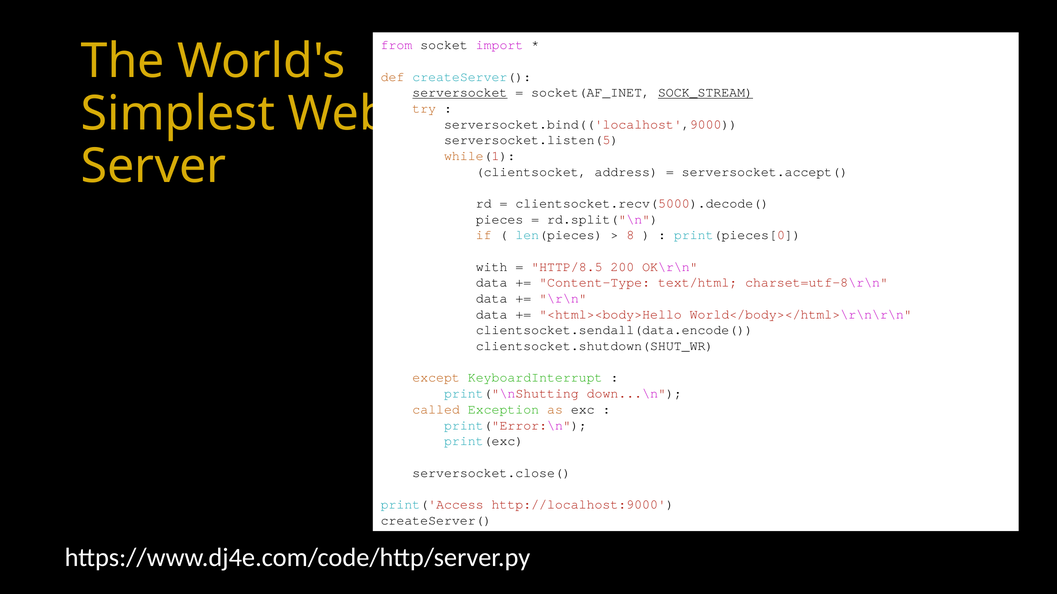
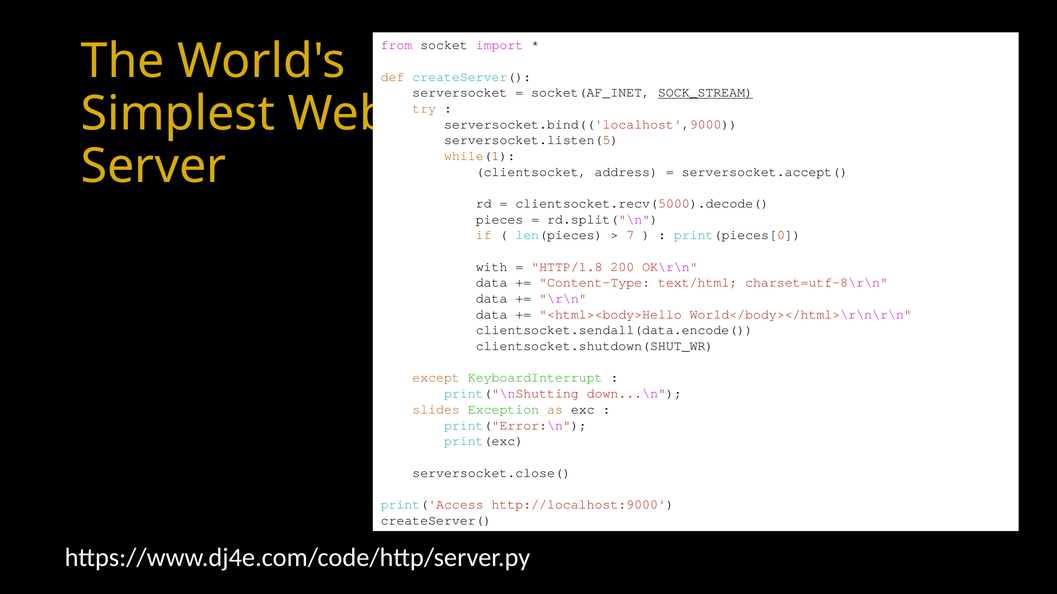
serversocket underline: present -> none (460, 93)
8: 8 -> 7 (630, 235)
HTTP/8.5: HTTP/8.5 -> HTTP/1.8 (567, 267)
called: called -> slides (436, 410)
